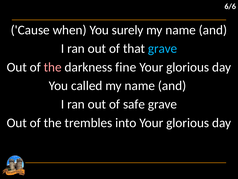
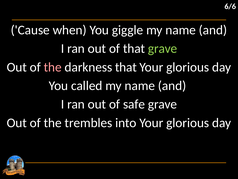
surely: surely -> giggle (128, 30)
grave colour: light blue -> light green (163, 48)
darkness fine: fine -> that (126, 67)
